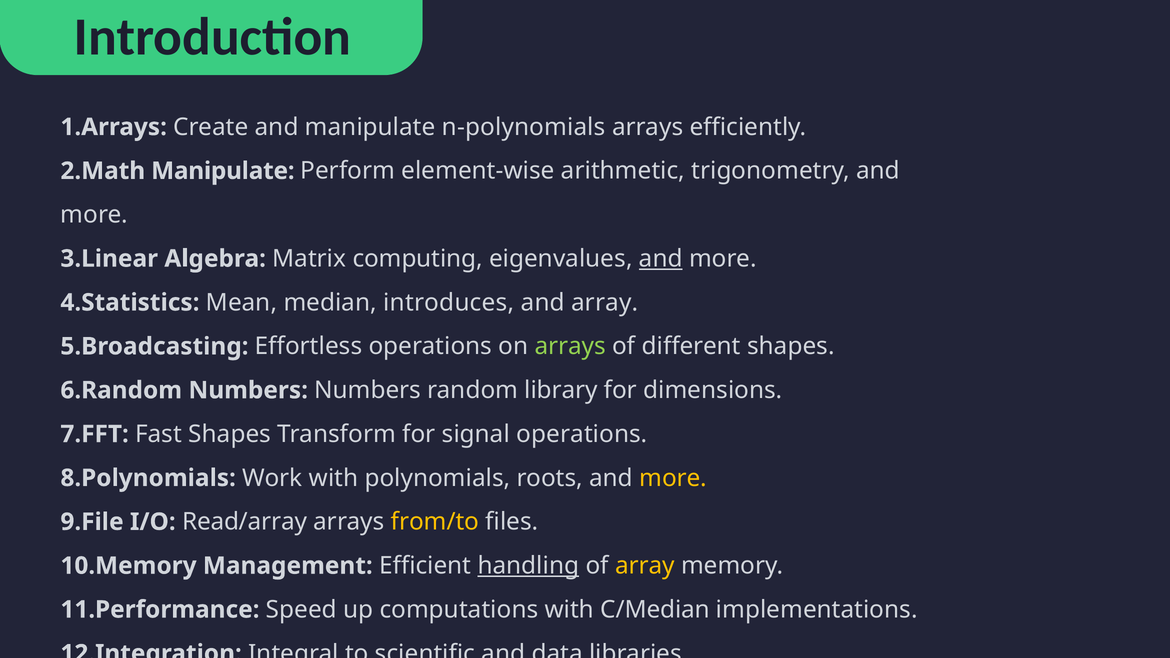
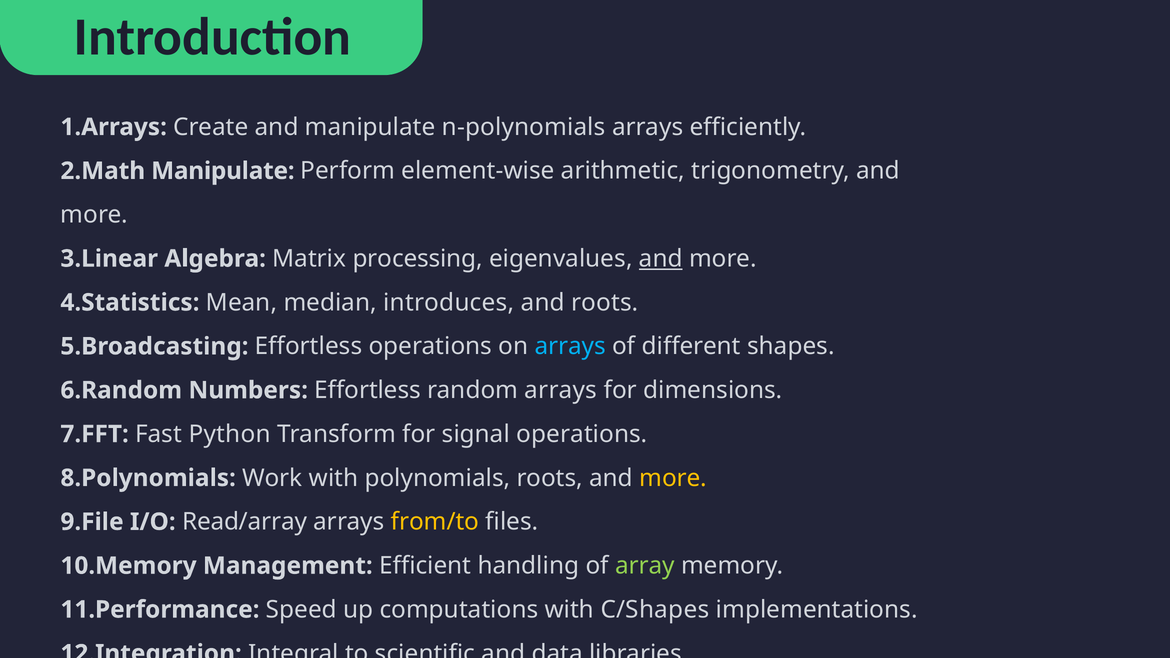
computing: computing -> processing (418, 259)
and array: array -> roots (605, 303)
arrays colour: light green -> light blue (570, 346)
Numbers Numbers: Numbers -> Effortless (368, 390)
random library: library -> arrays (561, 390)
Fast Shapes: Shapes -> Python (230, 434)
handling underline: present -> none (528, 566)
array colour: yellow -> light green (645, 566)
C/Median: C/Median -> C/Shapes (655, 610)
